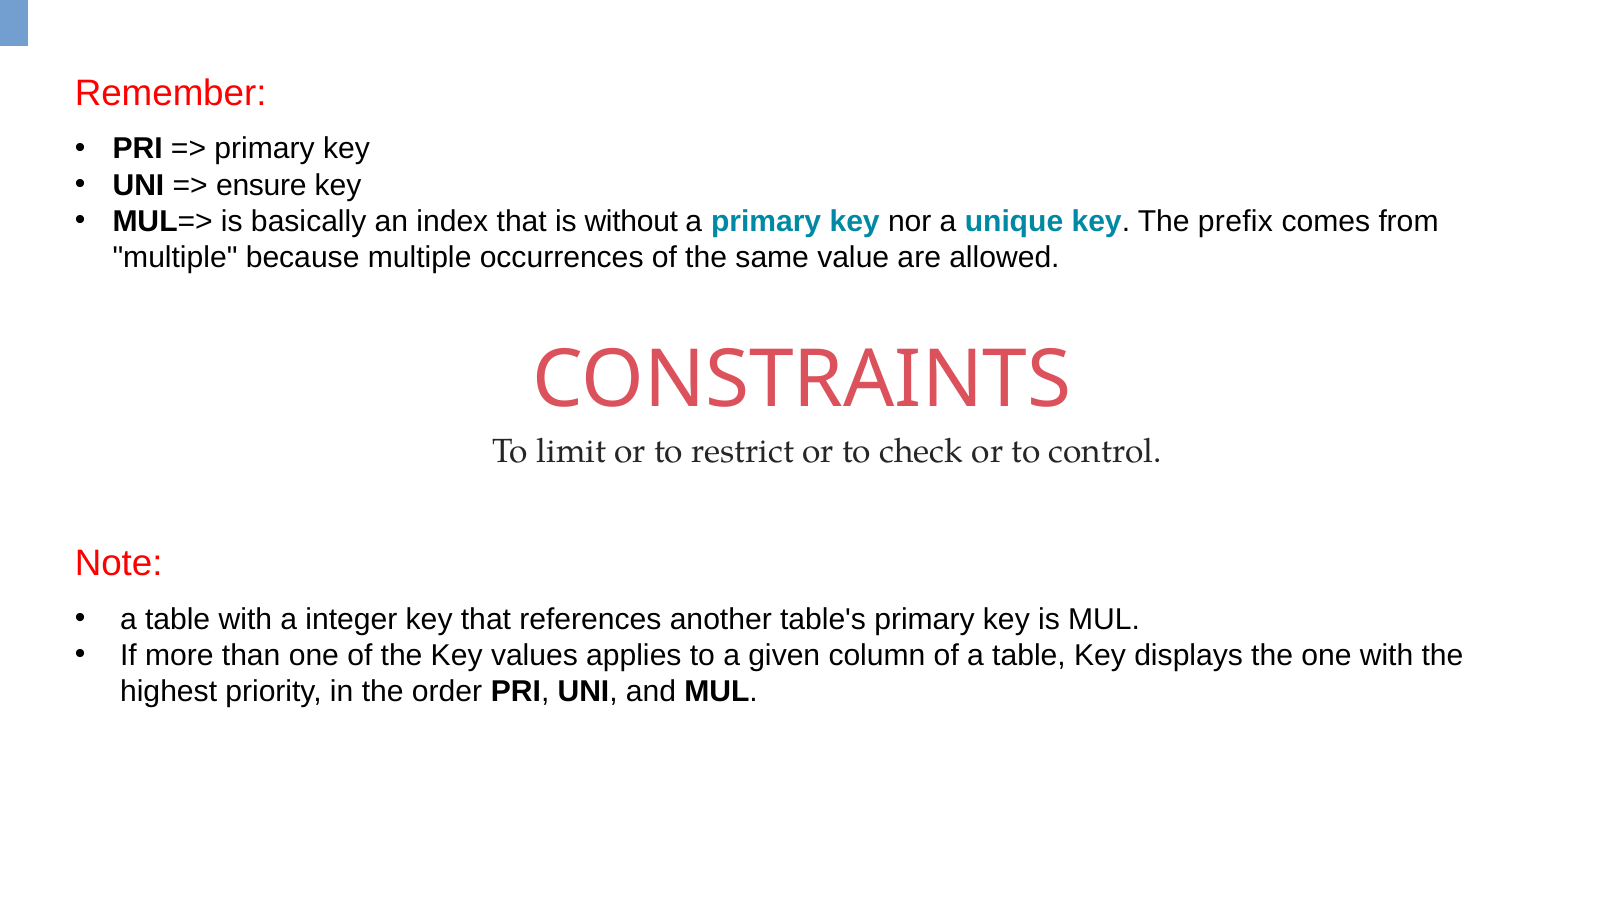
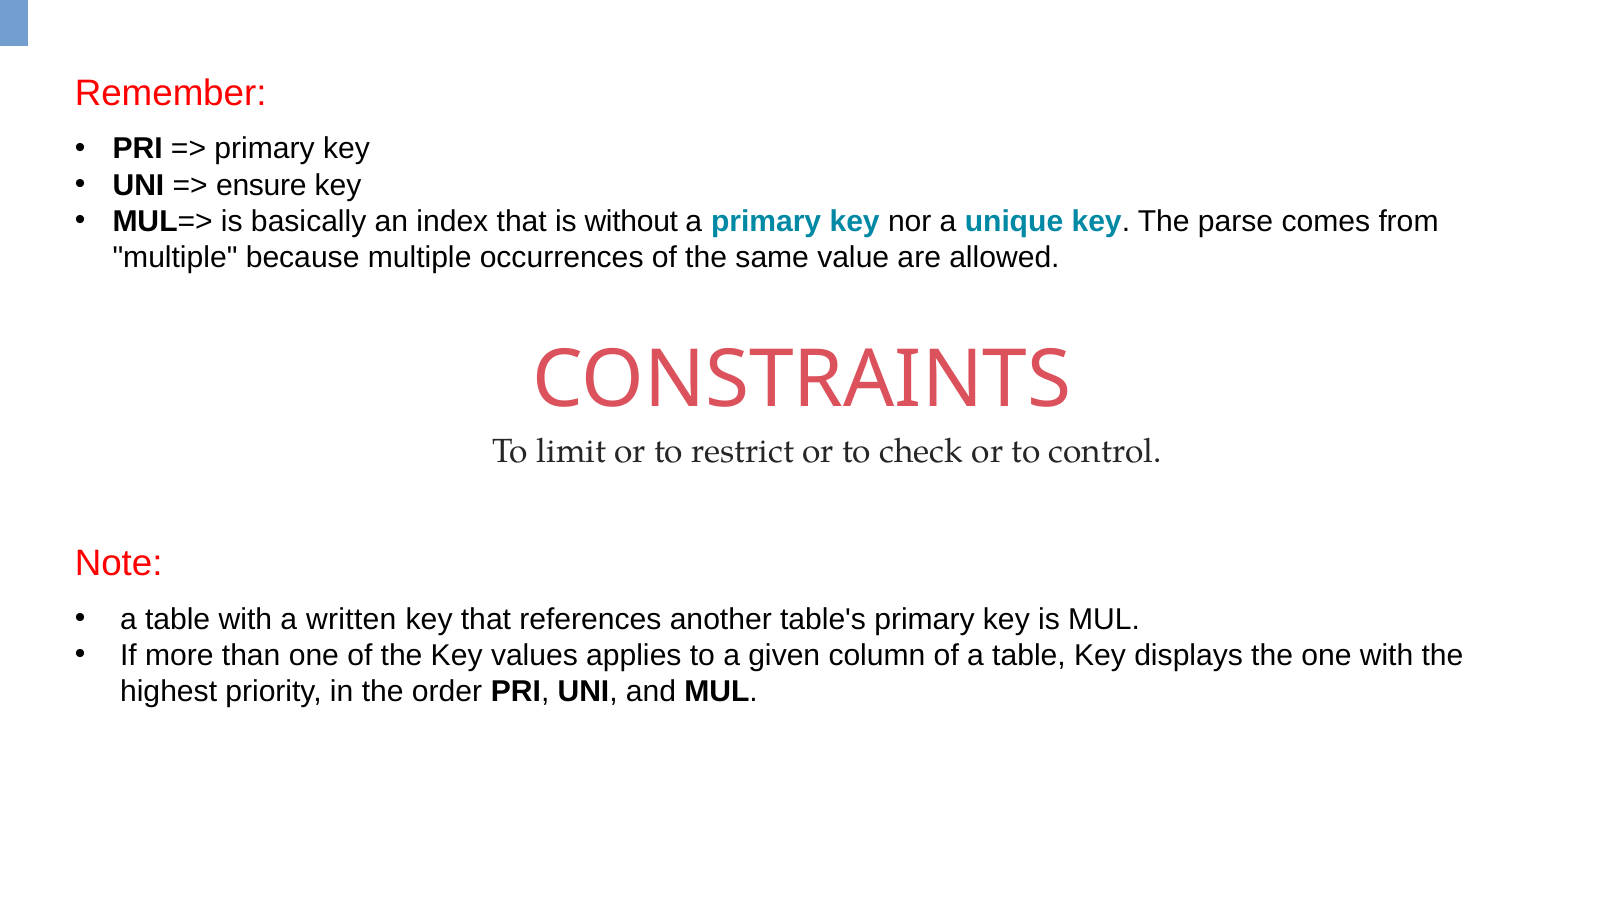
prefix: prefix -> parse (1236, 221)
integer: integer -> written (351, 619)
